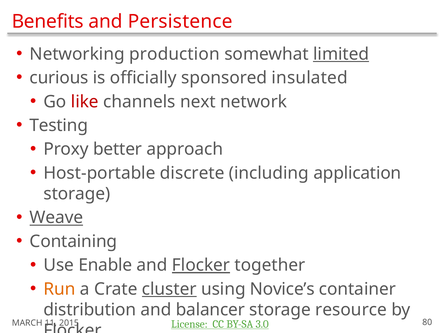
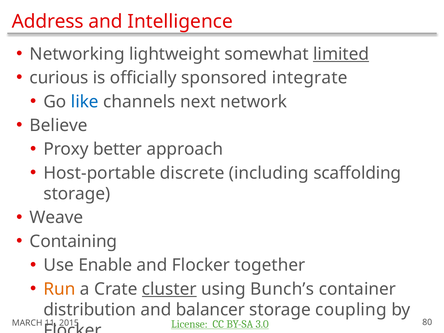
Benefits: Benefits -> Address (48, 22)
Persistence: Persistence -> Intelligence (180, 22)
production: production -> lightweight (175, 54)
insulated: insulated -> integrate (310, 78)
like colour: red -> blue (85, 102)
Testing: Testing -> Believe (59, 125)
application: application -> scaffolding (357, 173)
Weave underline: present -> none (56, 218)
Flocker underline: present -> none (201, 265)
Novice’s: Novice’s -> Bunch’s (282, 289)
resource: resource -> coupling (351, 310)
